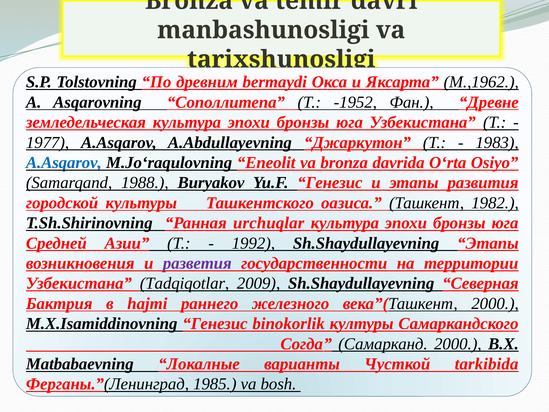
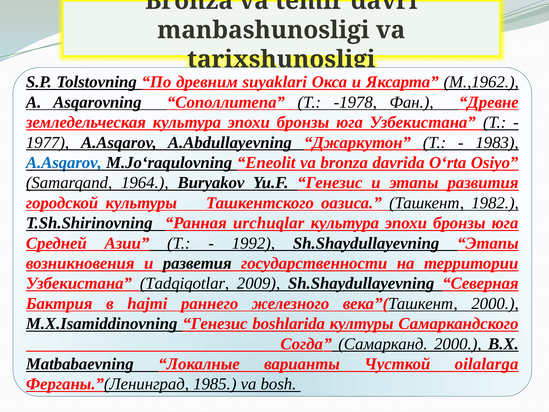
bermaydi: bermaydi -> suyaklari (275, 82)
-1952: -1952 -> -1978 (355, 102)
1988: 1988 -> 1964 (145, 183)
разветия colour: purple -> black (197, 263)
binokorlik: binokorlik -> boshlarida (289, 323)
tarkibida: tarkibida -> oilalarga (487, 364)
